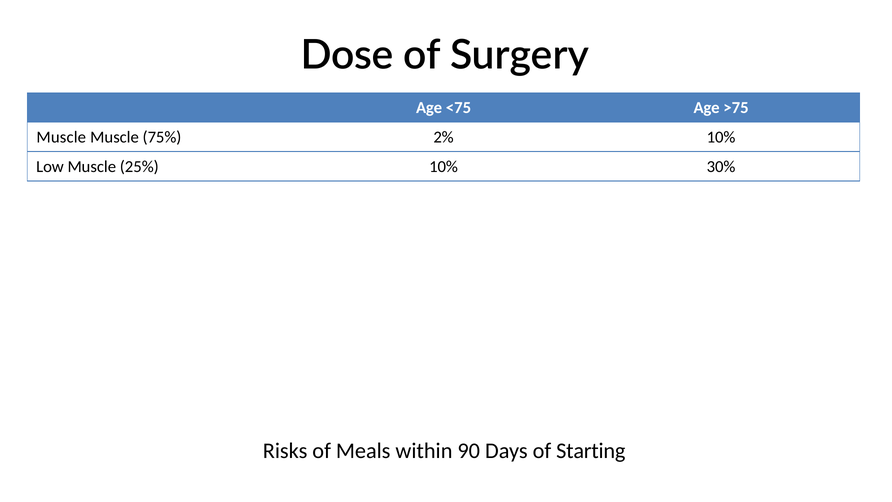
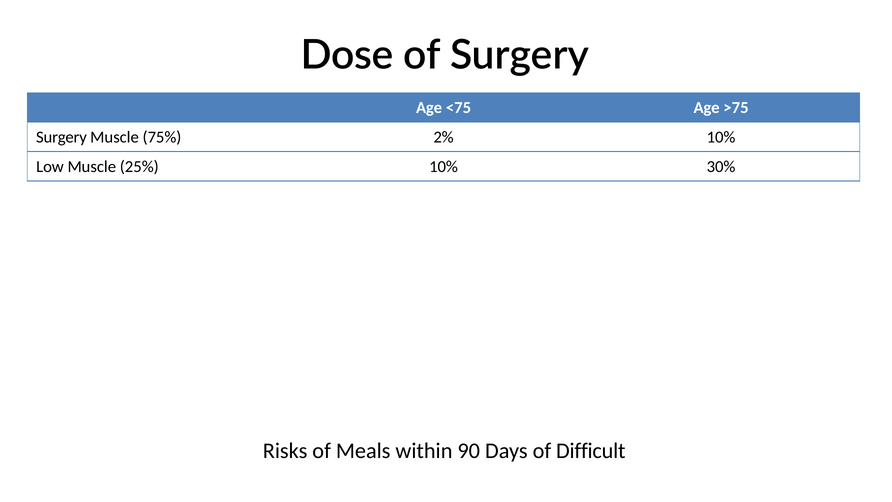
Muscle: Muscle -> Surgery (61, 137)
Starting: Starting -> Difficult (591, 450)
